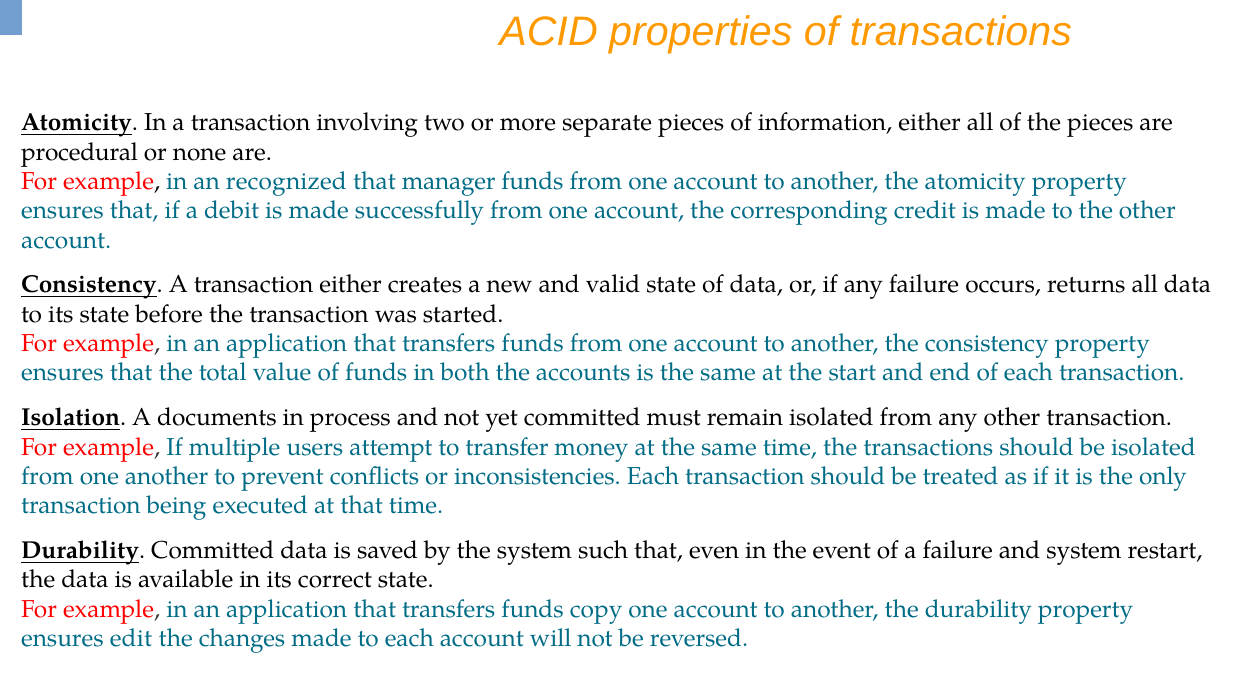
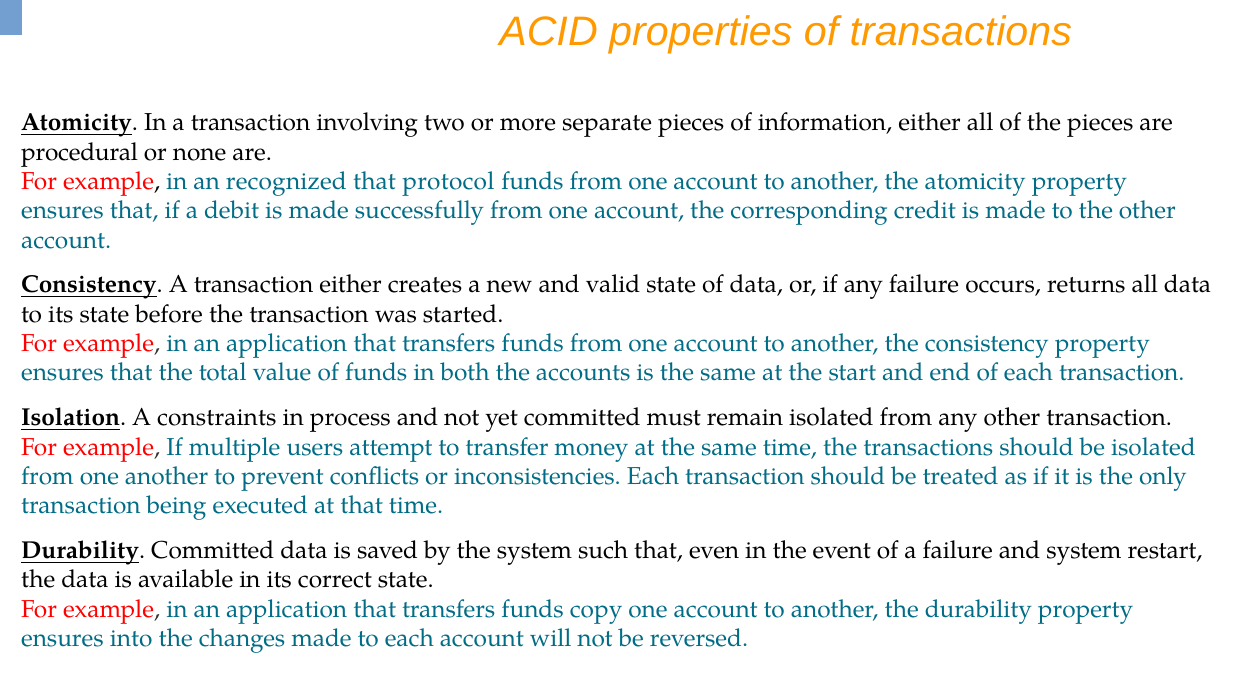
manager: manager -> protocol (448, 181)
documents: documents -> constraints (217, 418)
edit: edit -> into (131, 639)
